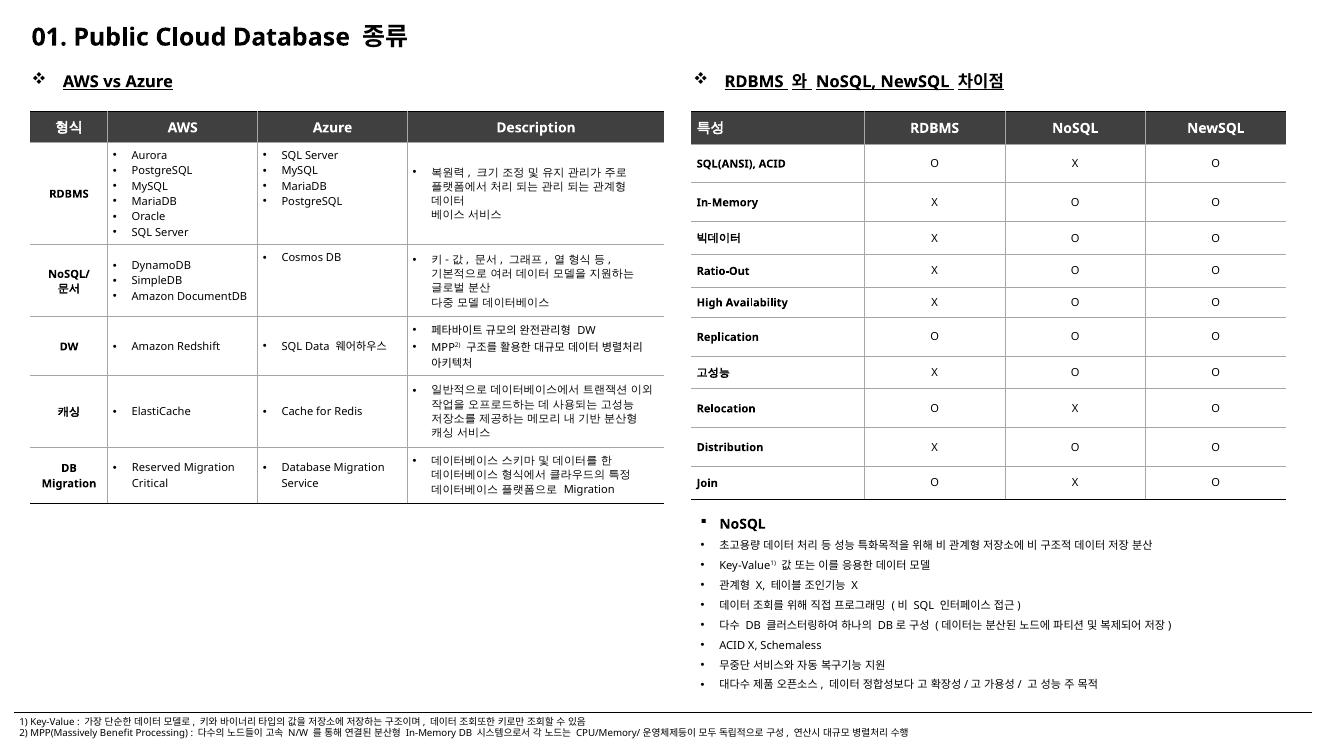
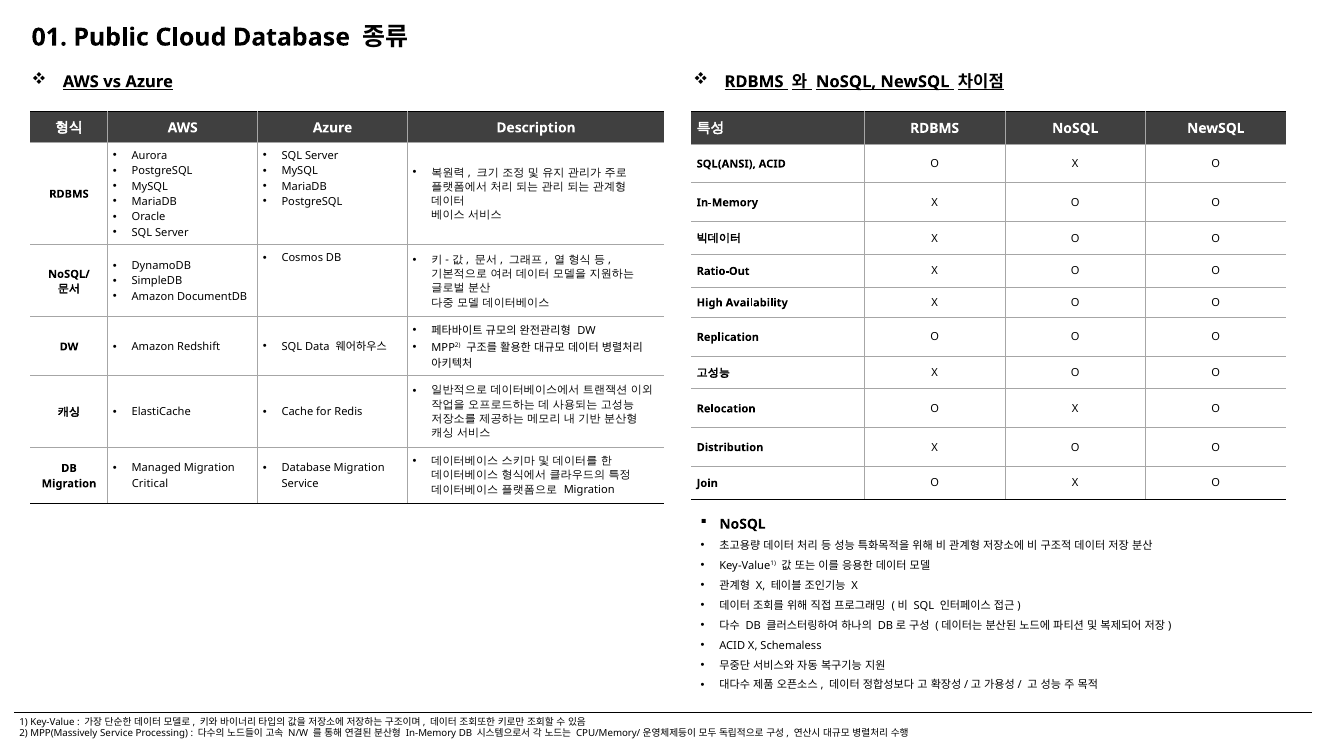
Reserved: Reserved -> Managed (156, 468)
MPP(Massively Benefit: Benefit -> Service (117, 733)
